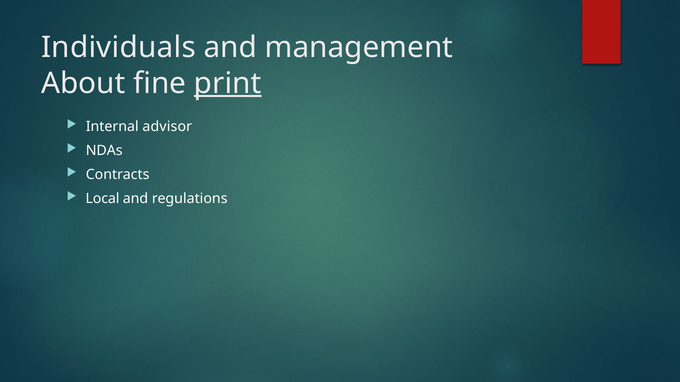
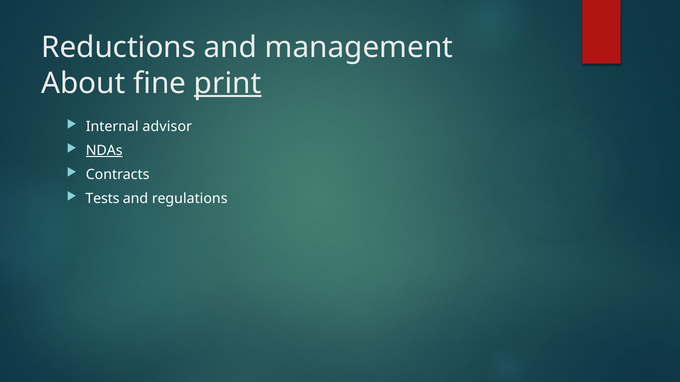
Individuals: Individuals -> Reductions (119, 48)
NDAs underline: none -> present (104, 151)
Local: Local -> Tests (103, 199)
